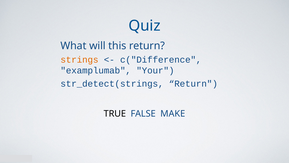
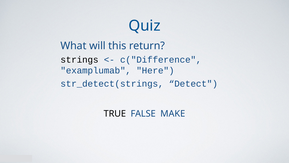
strings colour: orange -> black (79, 60)
Your: Your -> Here (155, 70)
str_detect(strings Return: Return -> Detect (193, 83)
